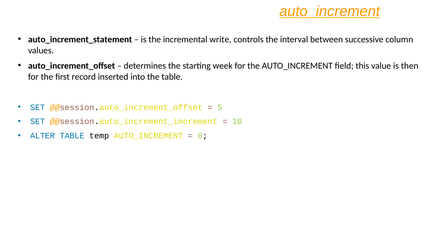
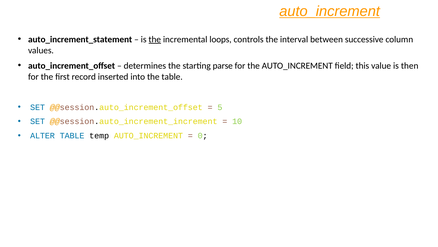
the underline: none -> present (155, 39)
write: write -> loops (221, 39)
week: week -> parse (223, 66)
